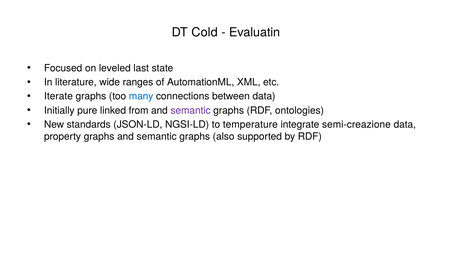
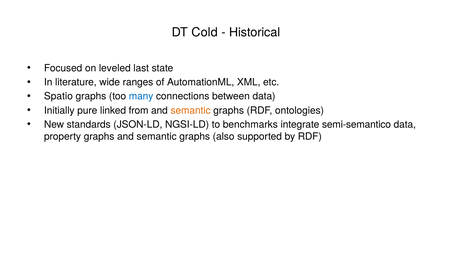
Evaluatin: Evaluatin -> Historical (255, 32)
Iterate: Iterate -> Spatio (58, 96)
semantic colour: purple -> orange (191, 110)
temperature: temperature -> benchmarks (250, 125)
semi-creazione: semi-creazione -> semi-semantico (356, 125)
